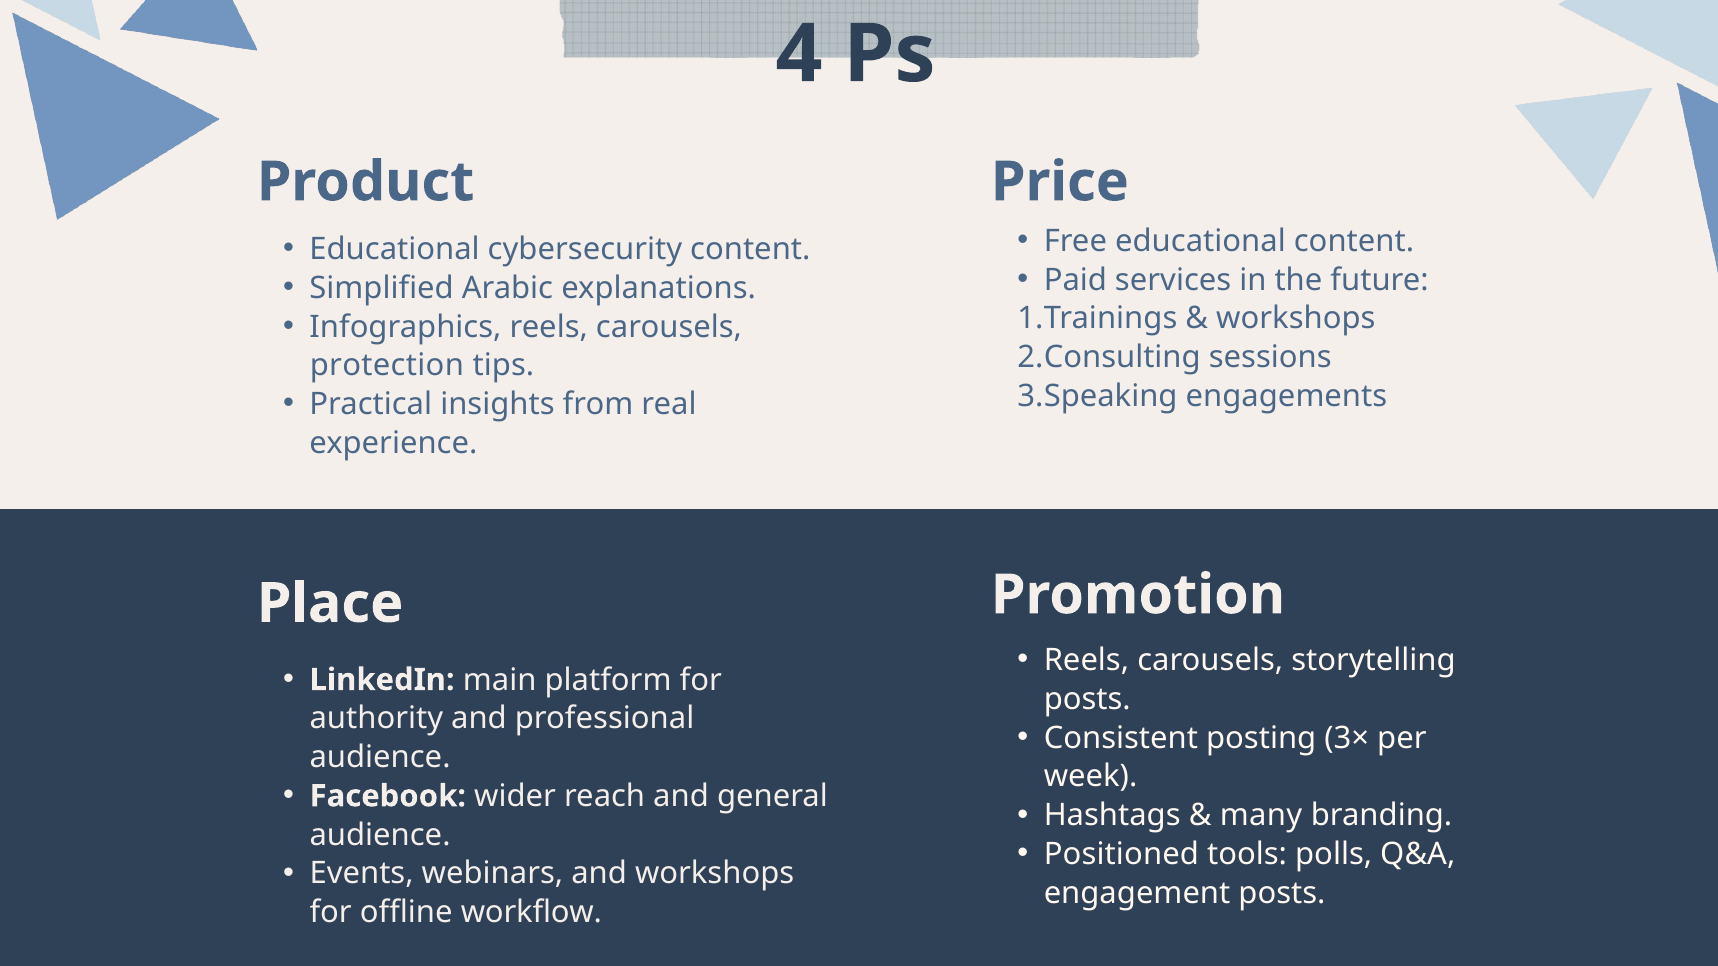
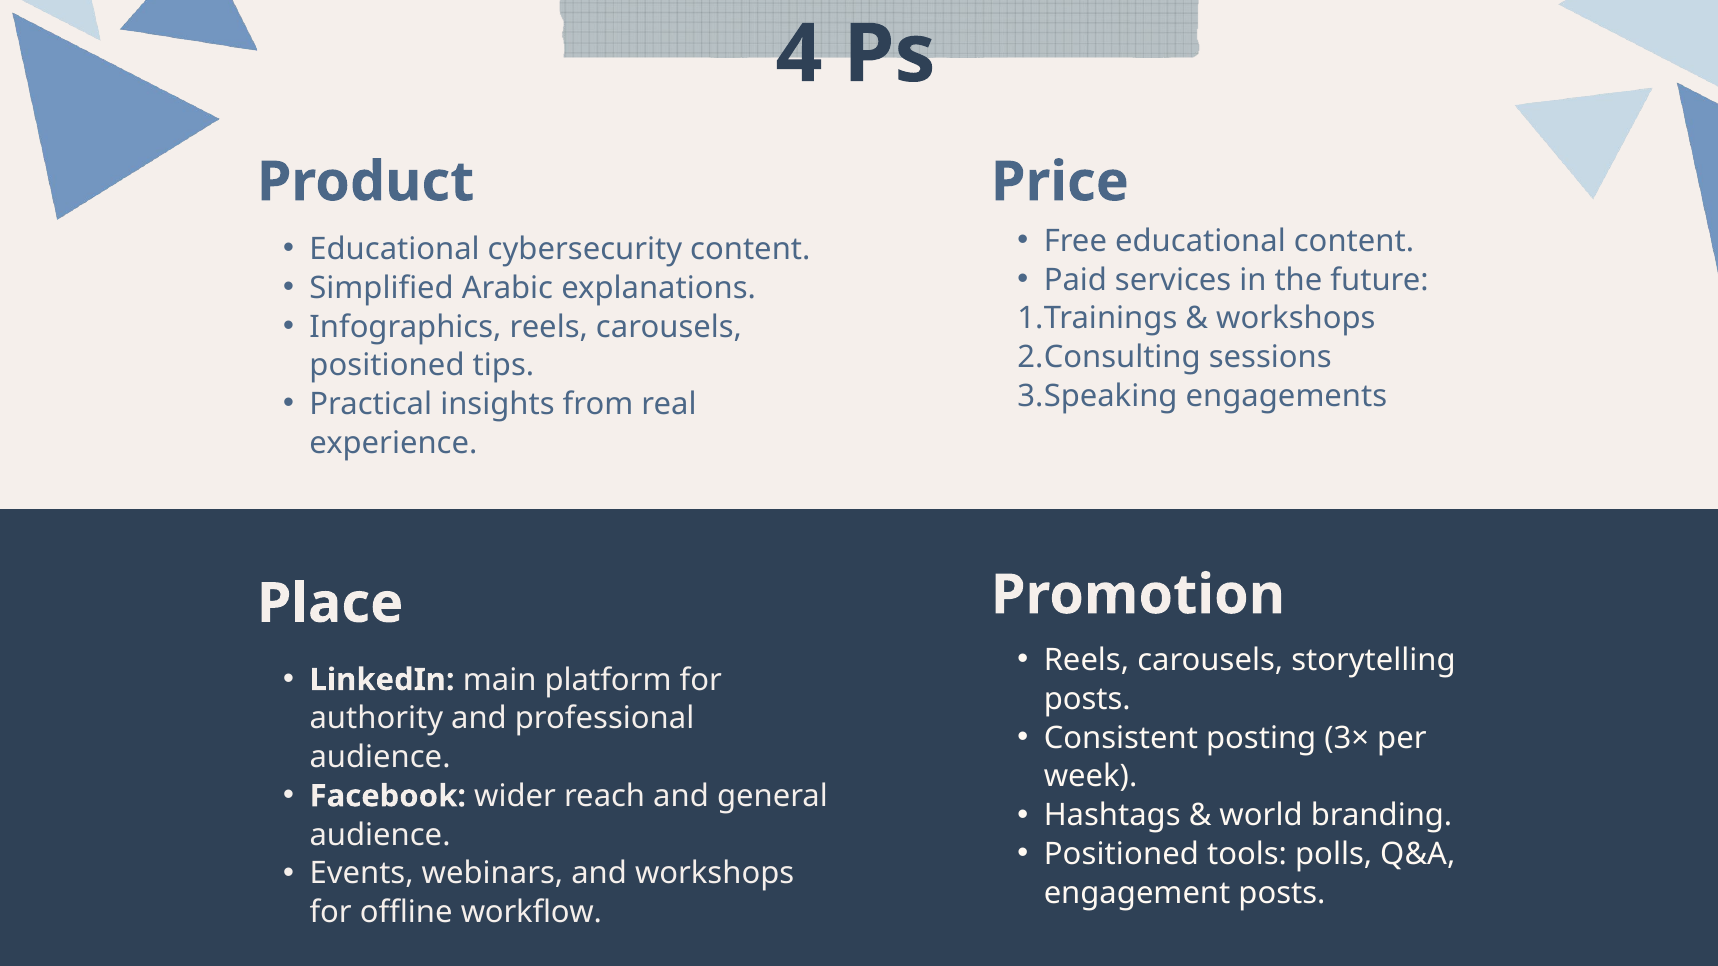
protection: protection -> positioned (387, 366)
many: many -> world (1261, 816)
